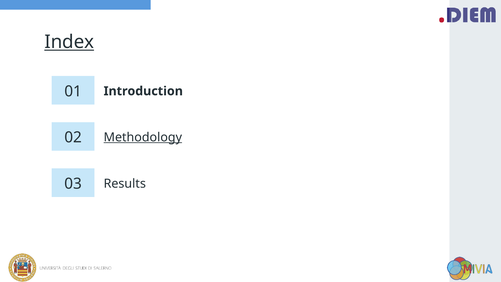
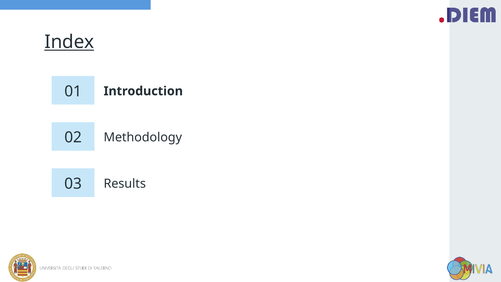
Methodology underline: present -> none (143, 137)
